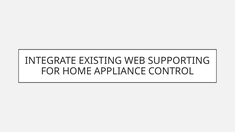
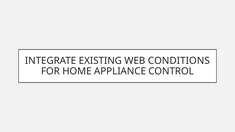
SUPPORTING: SUPPORTING -> CONDITIONS (179, 61)
